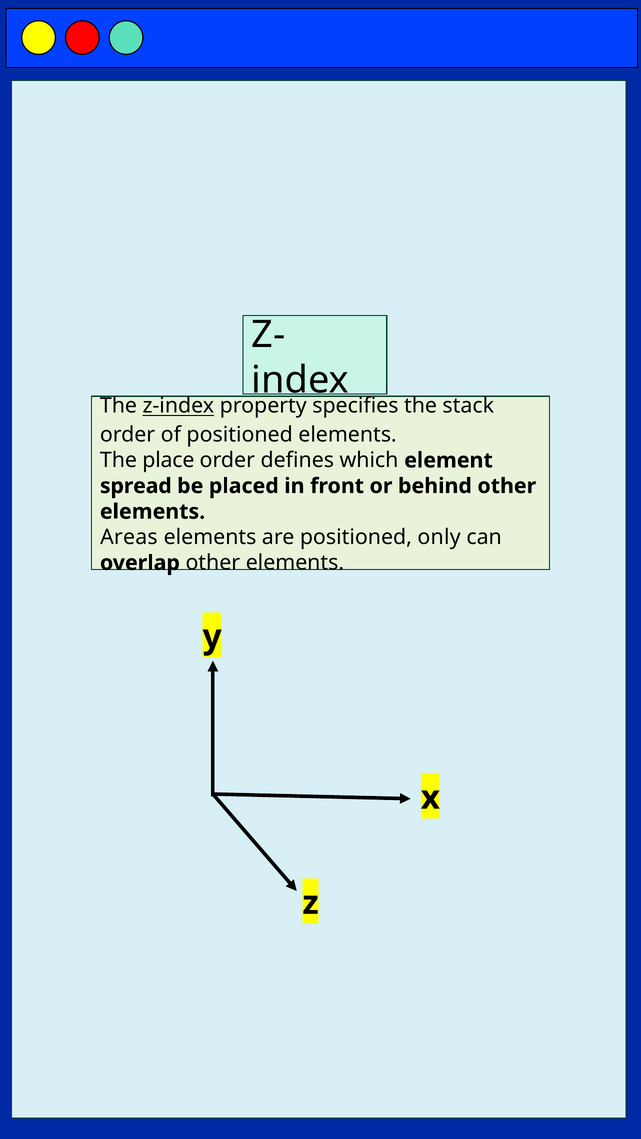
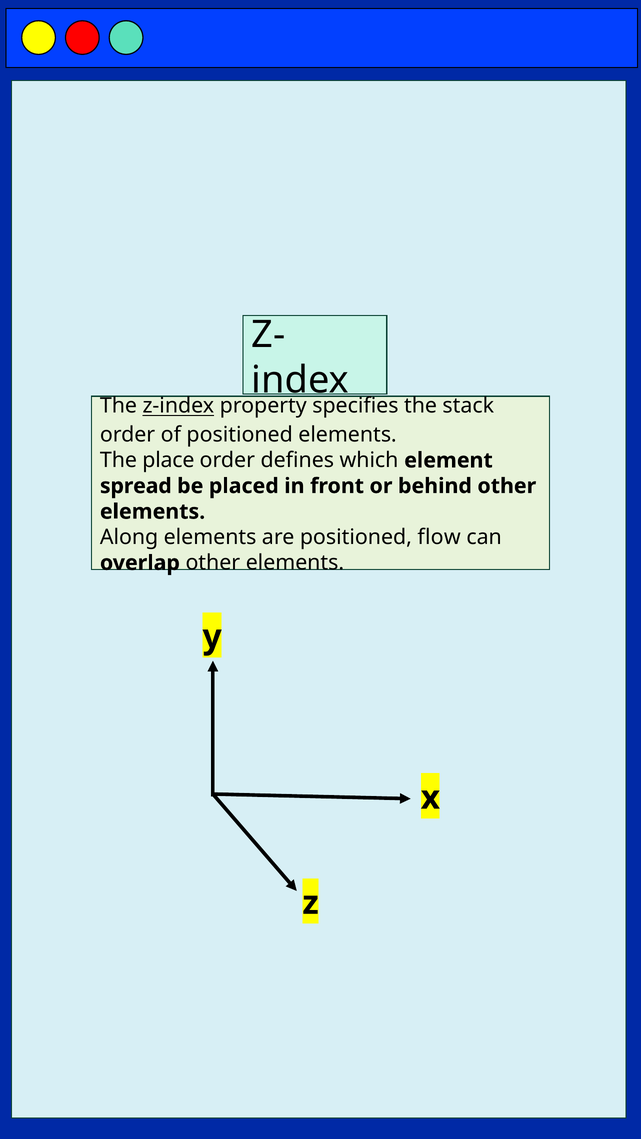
Areas: Areas -> Along (129, 538)
only: only -> flow (439, 538)
